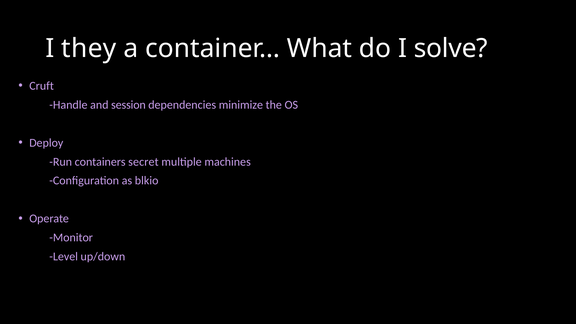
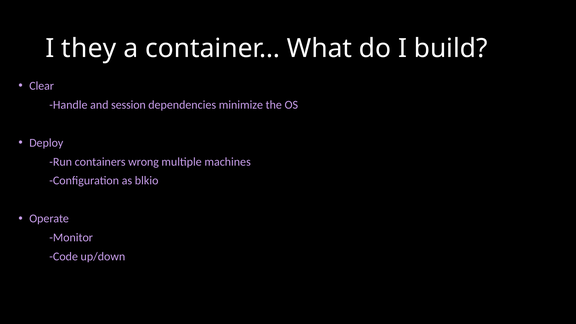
solve: solve -> build (451, 48)
Cruft: Cruft -> Clear (42, 86)
secret: secret -> wrong (144, 162)
Level: Level -> Code (64, 257)
